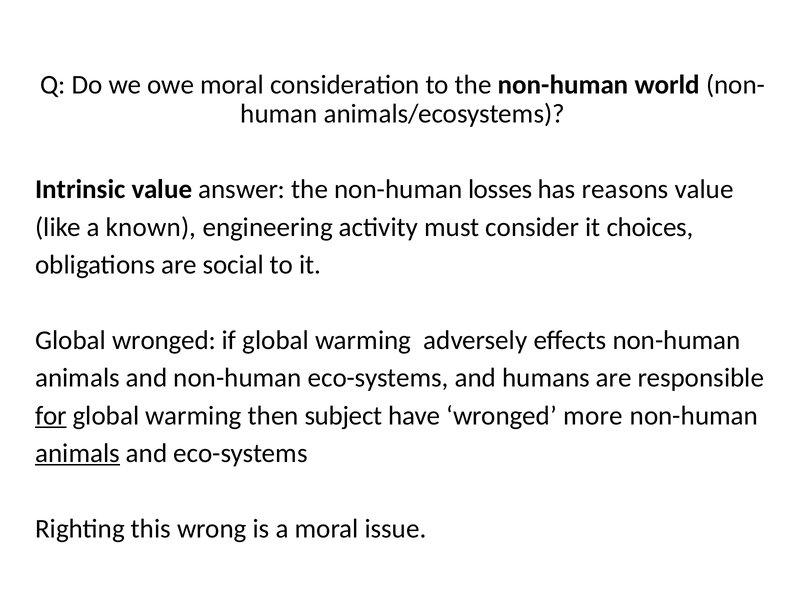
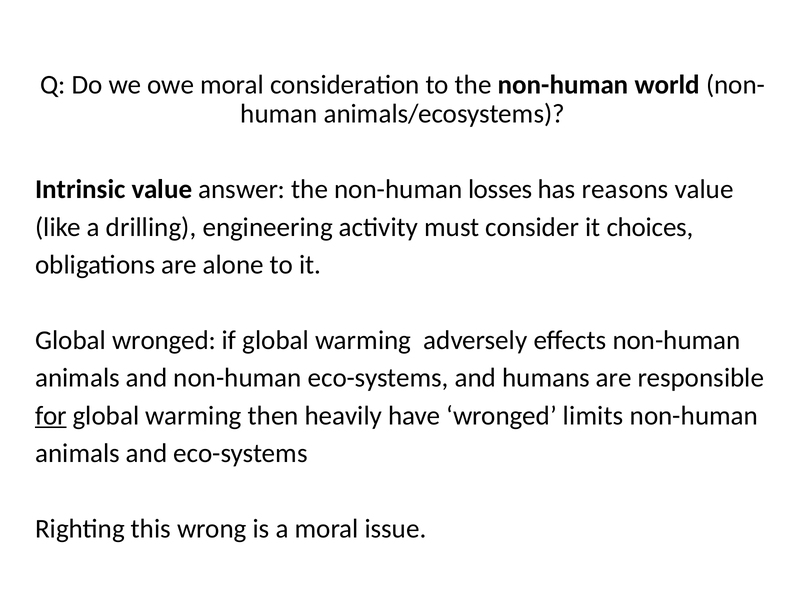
known: known -> drilling (151, 227)
social: social -> alone (233, 265)
subject: subject -> heavily (343, 416)
more: more -> limits (593, 416)
animals underline: present -> none (78, 453)
